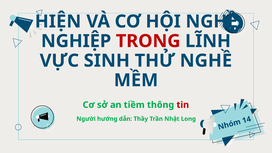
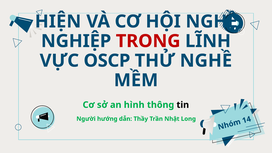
SINH: SINH -> OSCP (107, 61)
tiềm: tiềm -> hình (134, 105)
tin colour: red -> black (183, 105)
